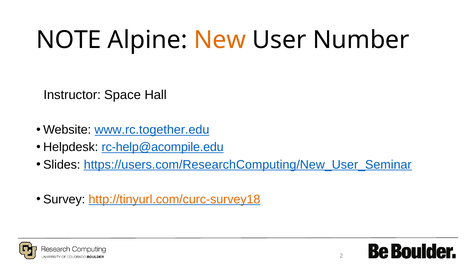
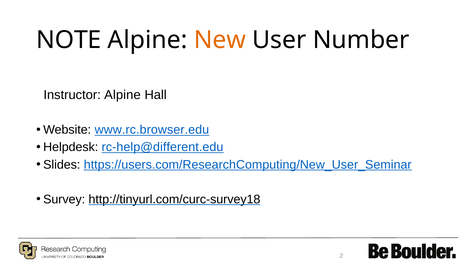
Instructor Space: Space -> Alpine (122, 95)
www.rc.together.edu: www.rc.together.edu -> www.rc.browser.edu (152, 130)
rc-help@acompile.edu: rc-help@acompile.edu -> rc-help@different.edu (163, 147)
http://tinyurl.com/curc-survey18 colour: orange -> black (174, 199)
